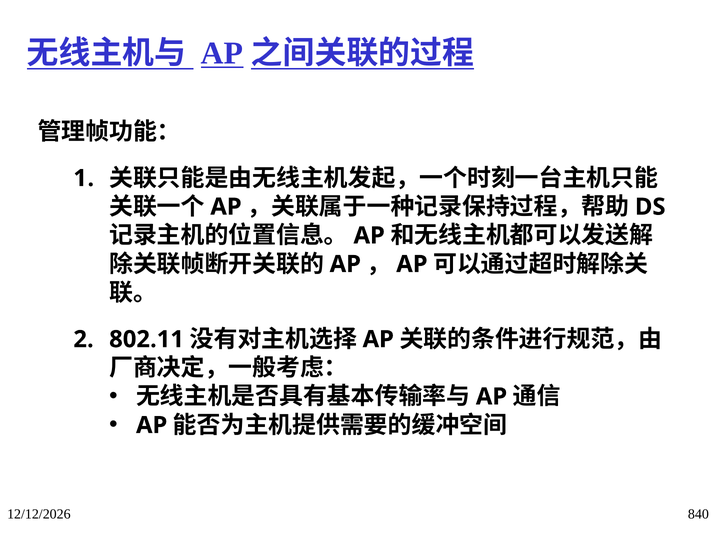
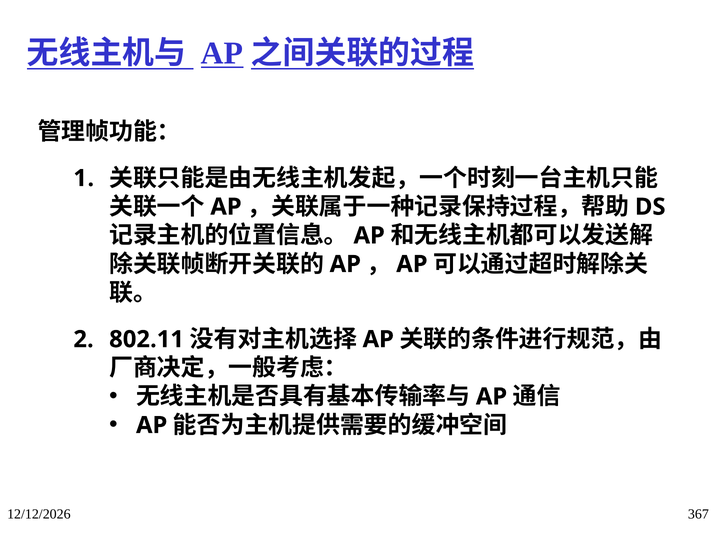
840: 840 -> 367 (698, 514)
